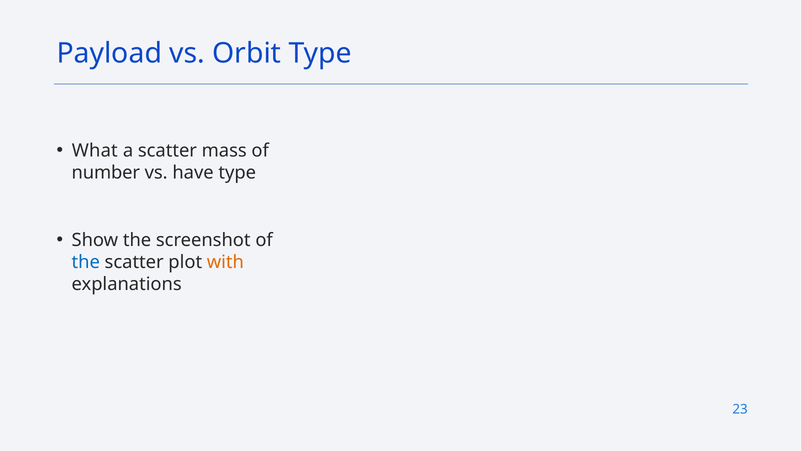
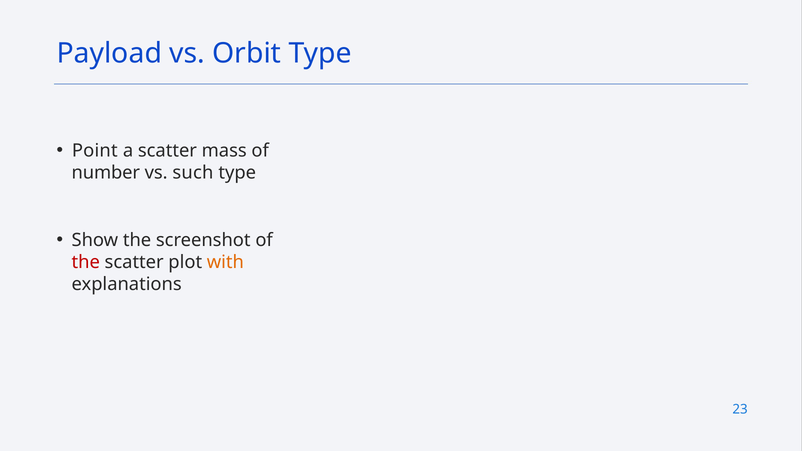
What: What -> Point (95, 151)
have: have -> such (193, 173)
the colour: blue -> red (86, 262)
